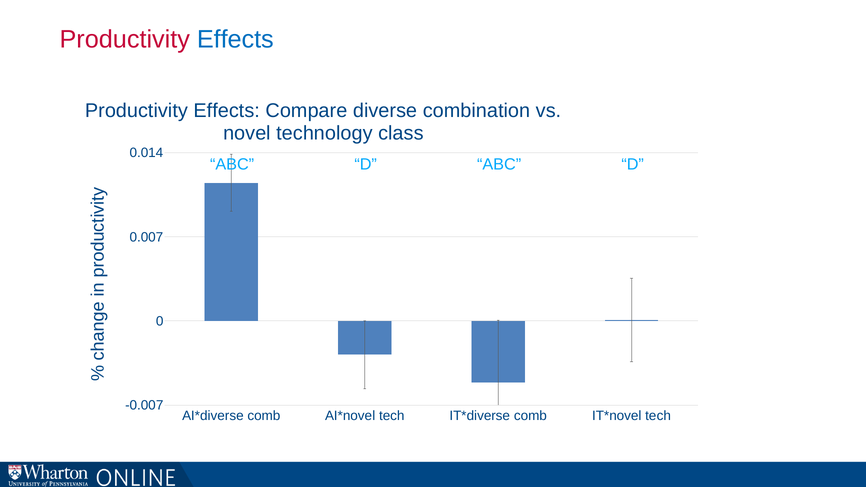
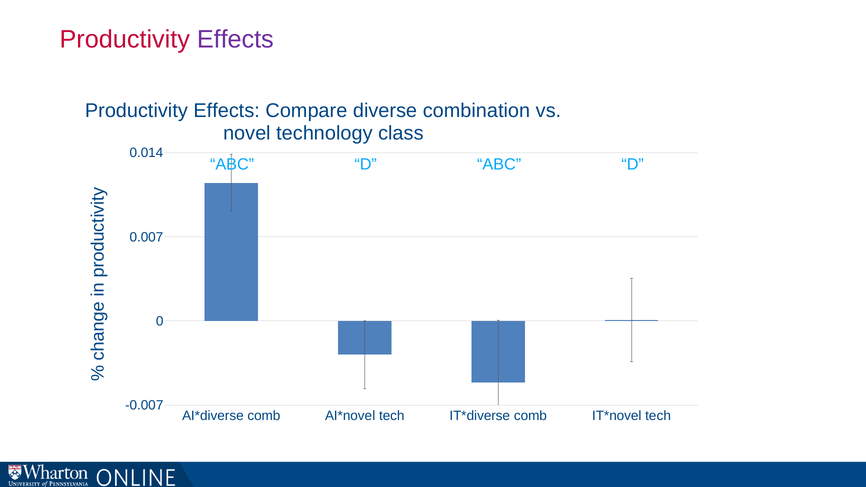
Effects colour: blue -> purple (235, 39)
